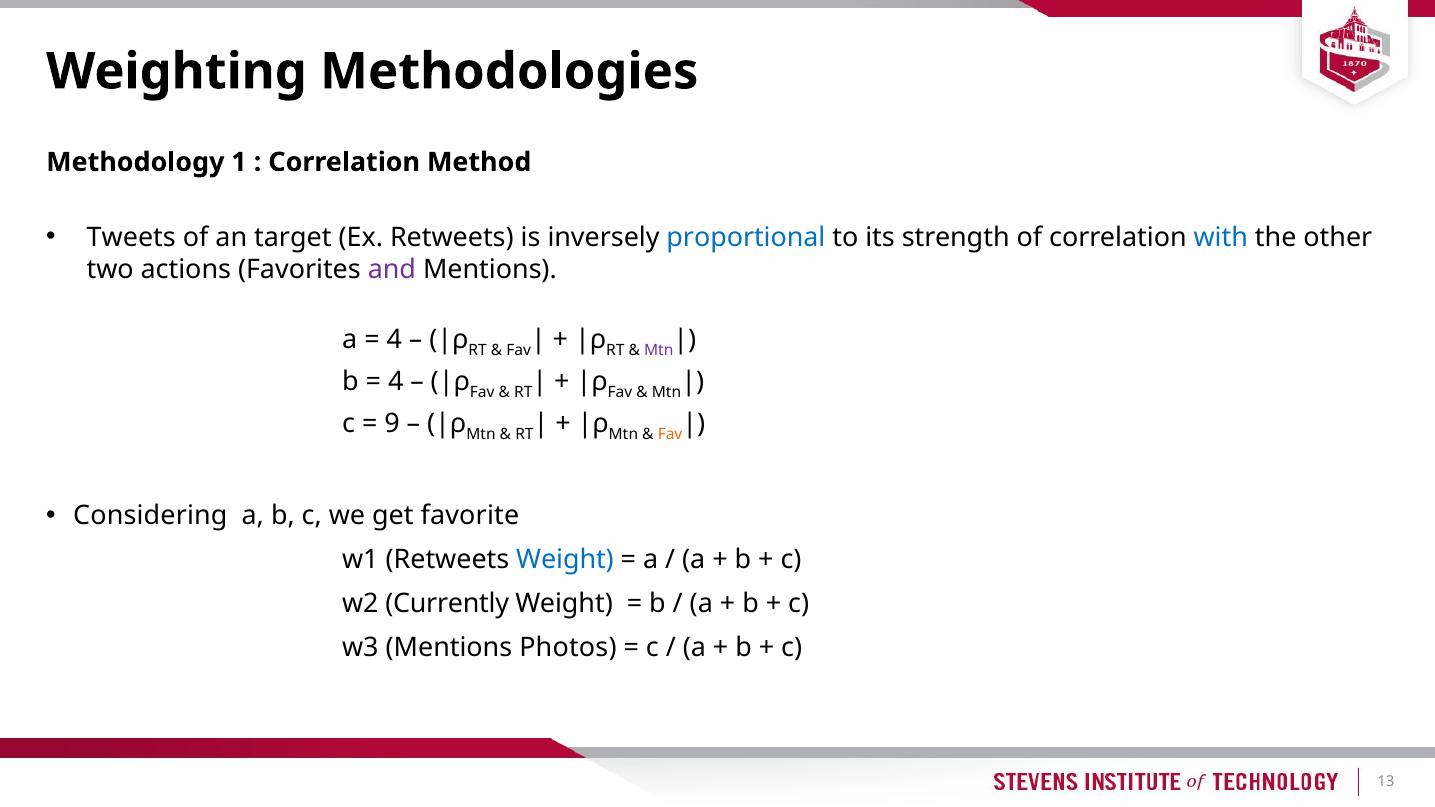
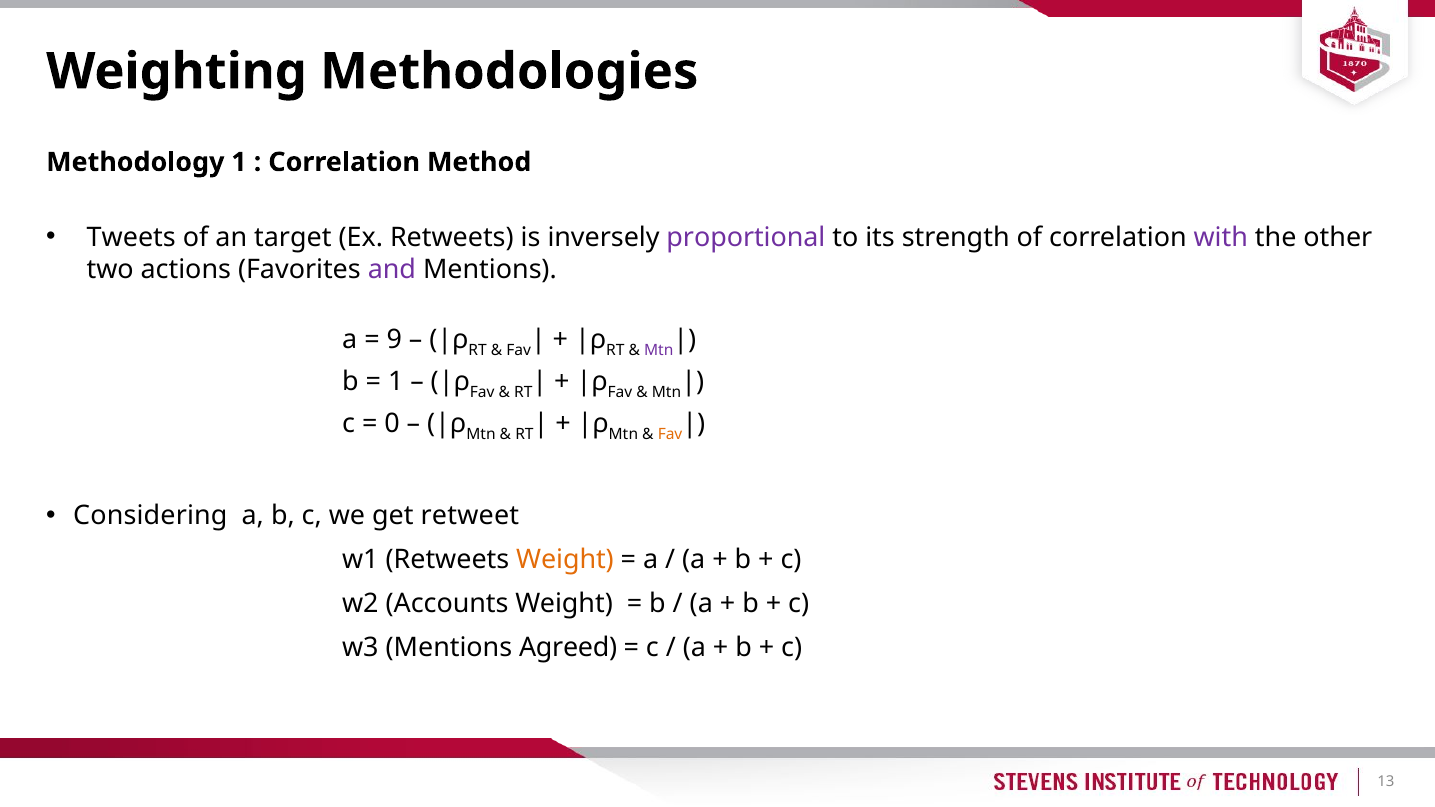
proportional colour: blue -> purple (746, 237)
with colour: blue -> purple (1221, 237)
4: 4 -> 9 (394, 340)
4: 4 -> 1 (396, 382)
9: 9 -> 0 (392, 424)
favorite: favorite -> retweet (470, 516)
Weight colour: blue -> orange (565, 560)
Currently: Currently -> Accounts (447, 604)
Photos: Photos -> Agreed (568, 648)
